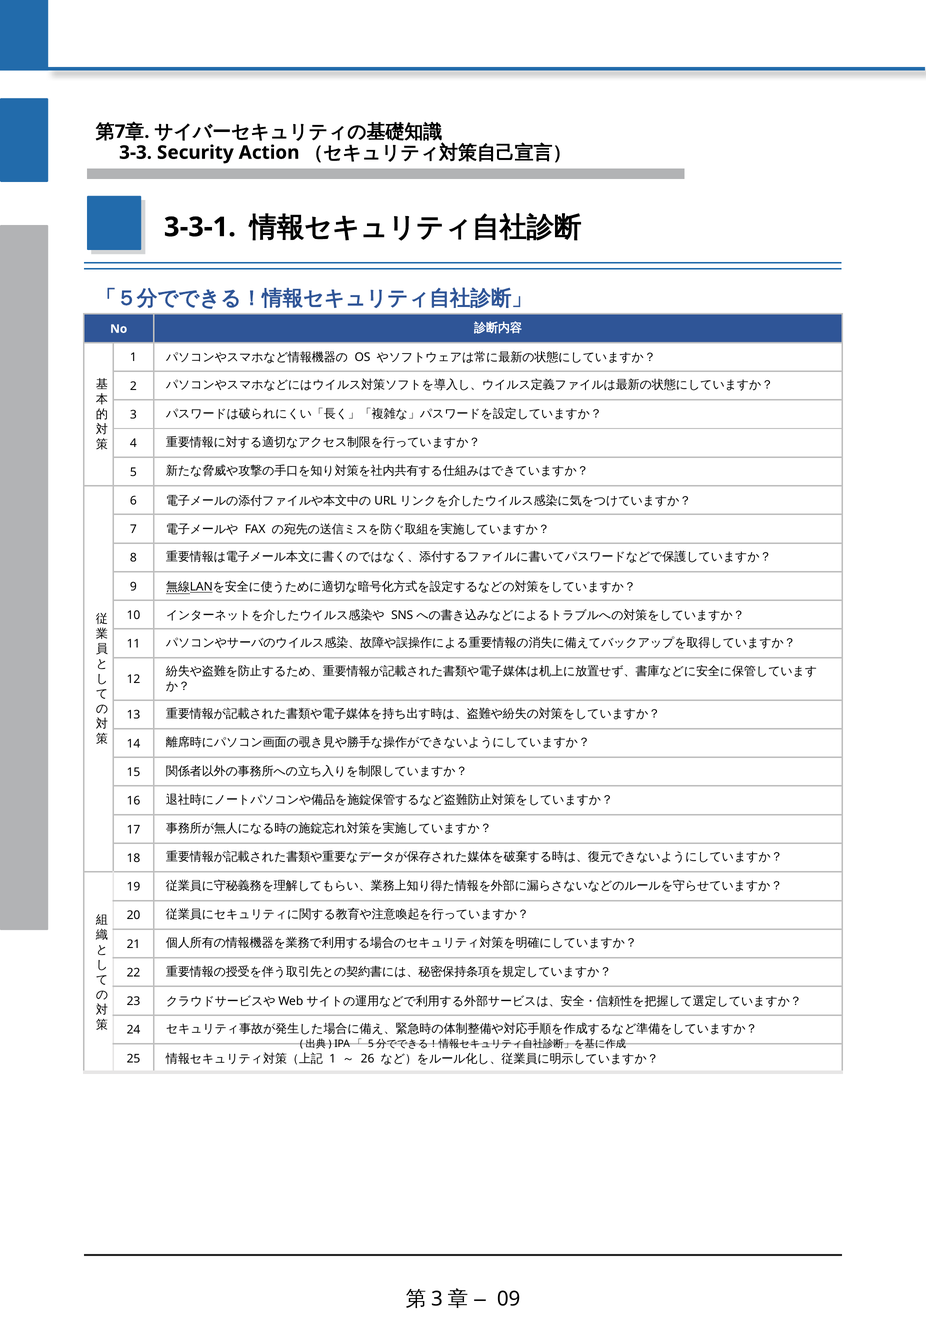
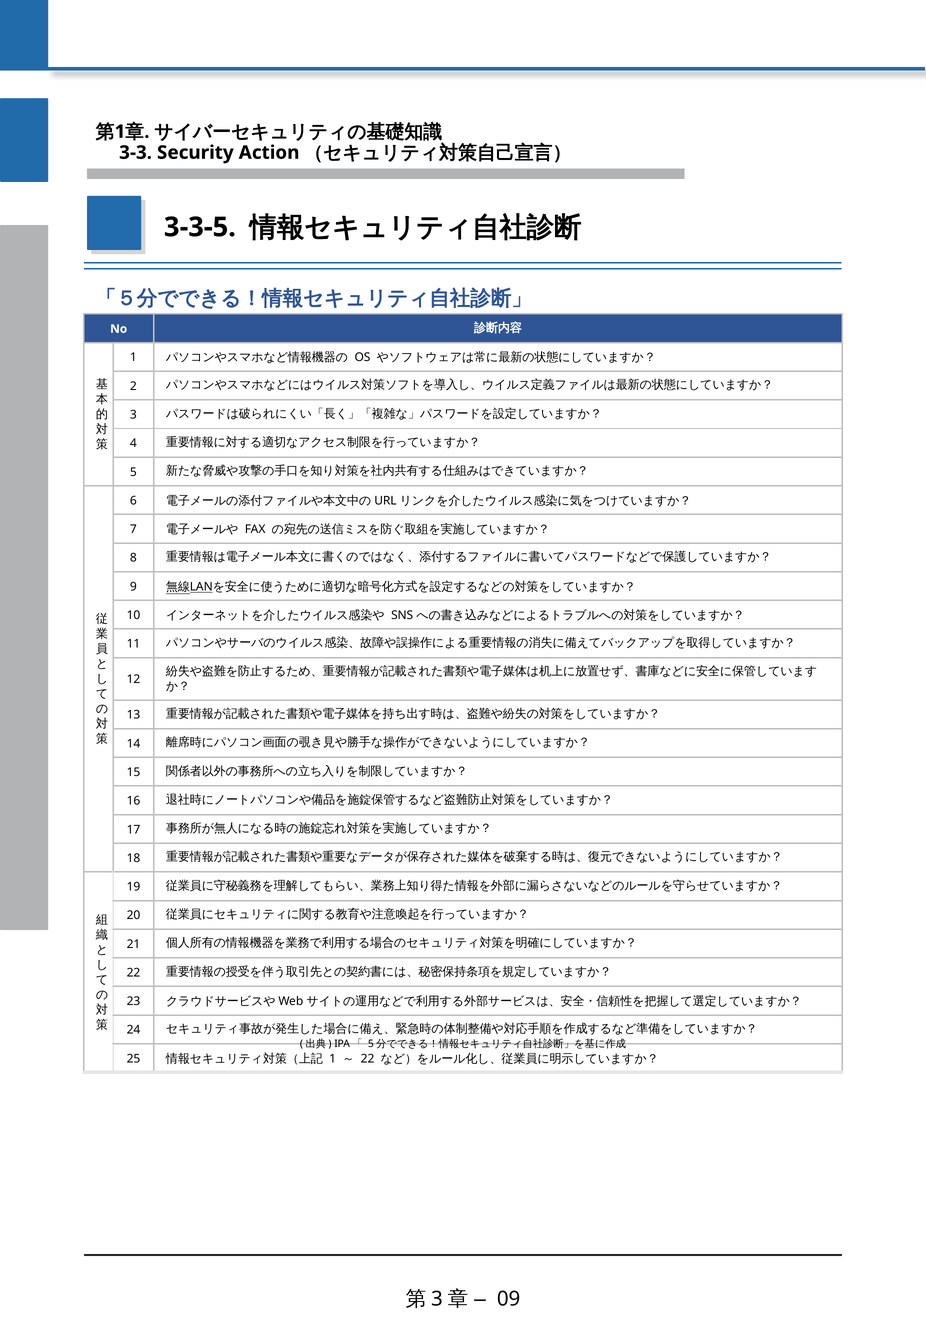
7: 7 -> 1 (120, 132)
3-3-1: 3-3-1 -> 3-3-5 (200, 227)
26: 26 -> 22 (368, 1058)
